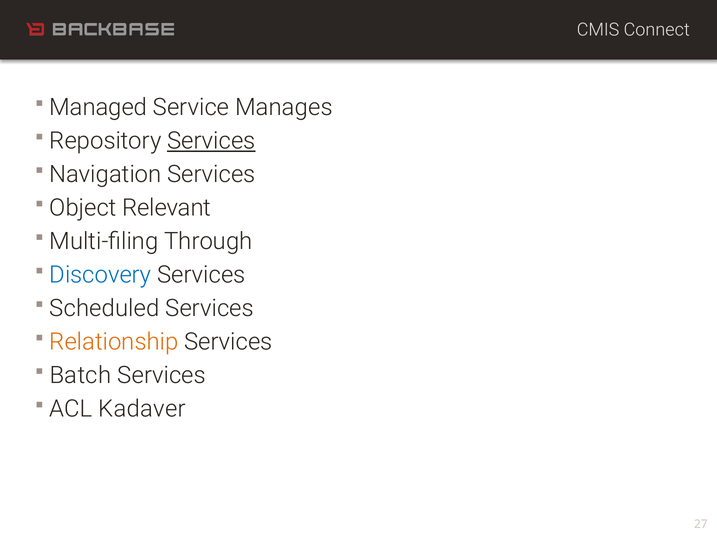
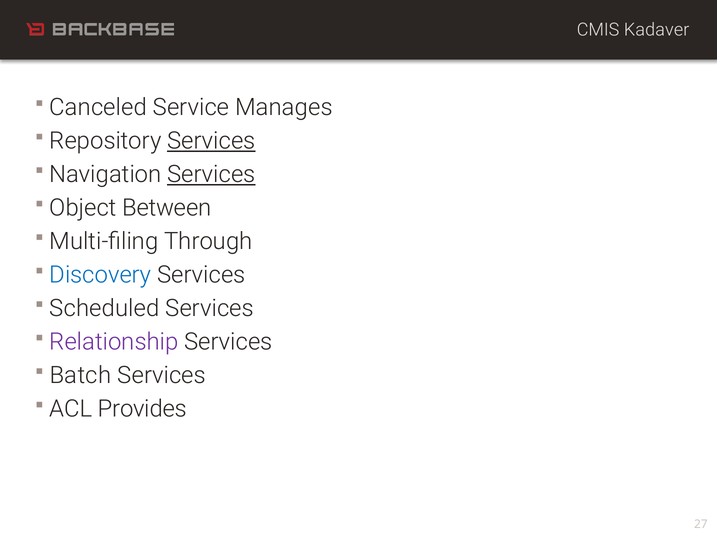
Connect: Connect -> Kadaver (657, 30)
Managed: Managed -> Canceled (98, 107)
Services underline: none -> present (211, 174)
Relevant: Relevant -> Between (167, 208)
Relationship colour: orange -> purple (114, 342)
Kadaver: Kadaver -> Provides (142, 408)
